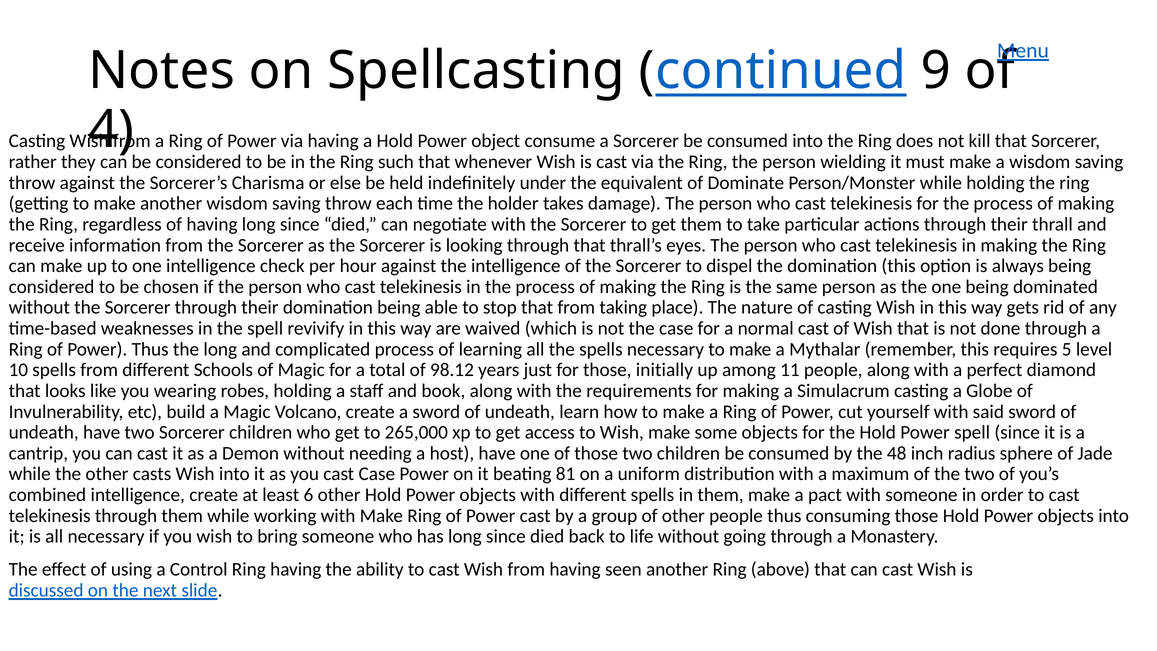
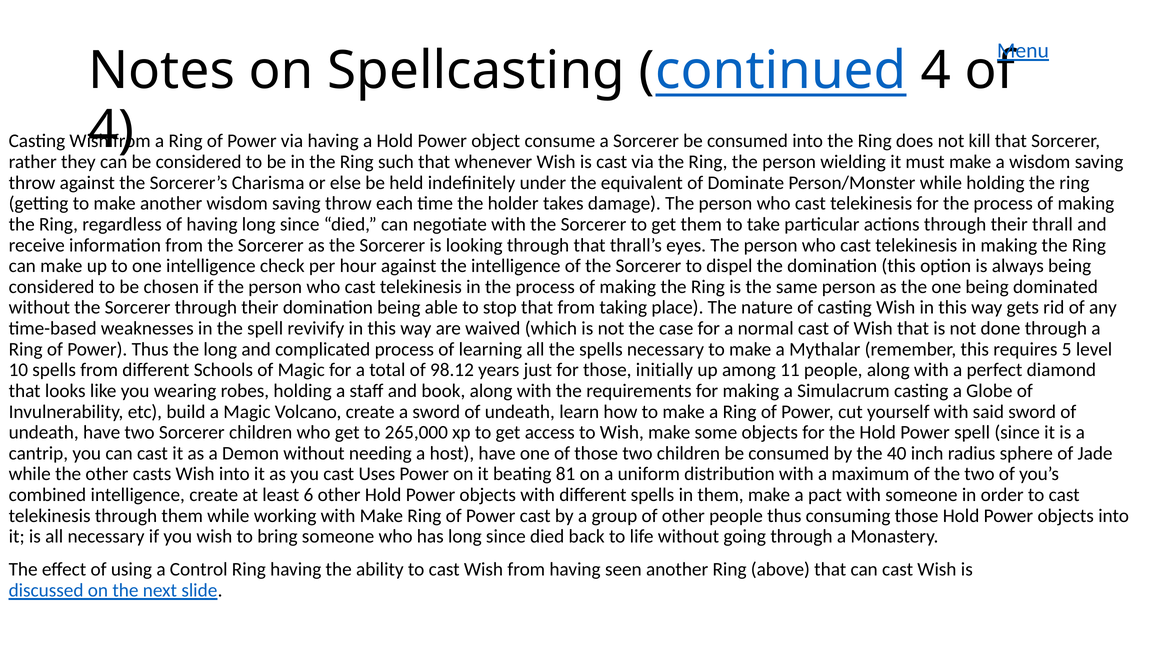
continued 9: 9 -> 4 (936, 71)
48: 48 -> 40 (897, 453)
cast Case: Case -> Uses (377, 474)
